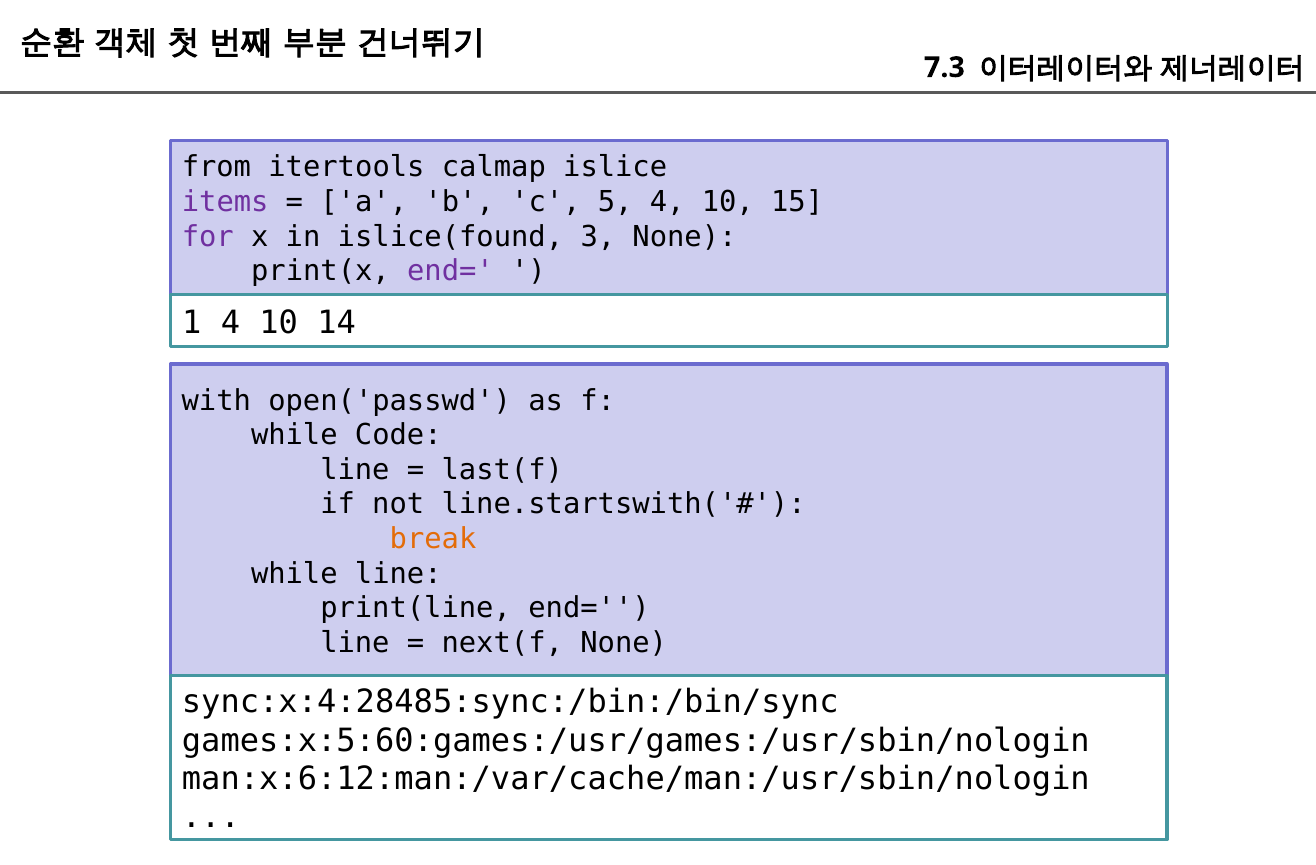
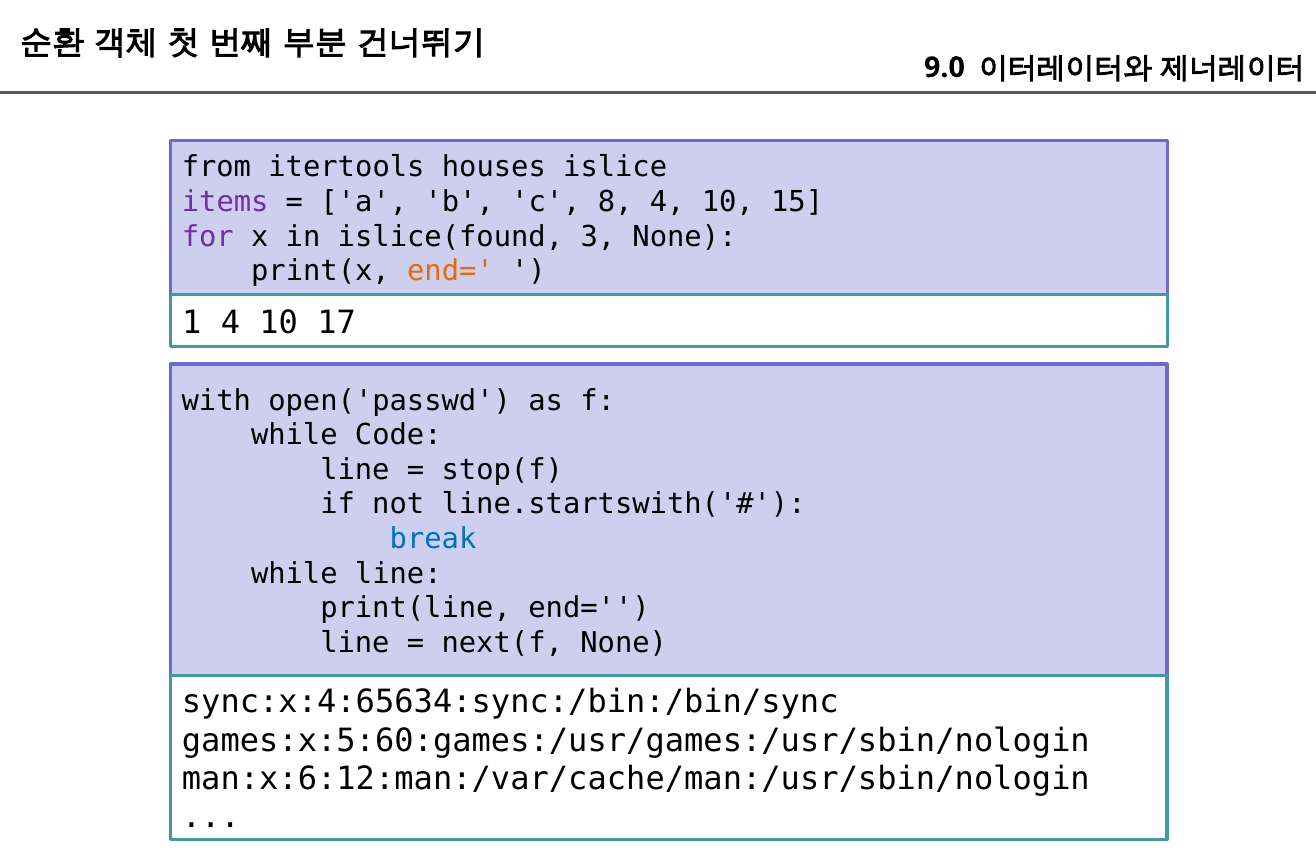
7.3: 7.3 -> 9.0 (944, 67)
calmap: calmap -> houses (494, 167)
5: 5 -> 8 (615, 202)
end= colour: purple -> orange (450, 271)
14: 14 -> 17 (337, 323)
last(f: last(f -> stop(f (502, 469)
break colour: orange -> blue (433, 539)
sync:x:4:28485:sync:/bin:/bin/sync: sync:x:4:28485:sync:/bin:/bin/sync -> sync:x:4:65634:sync:/bin:/bin/sync (510, 702)
